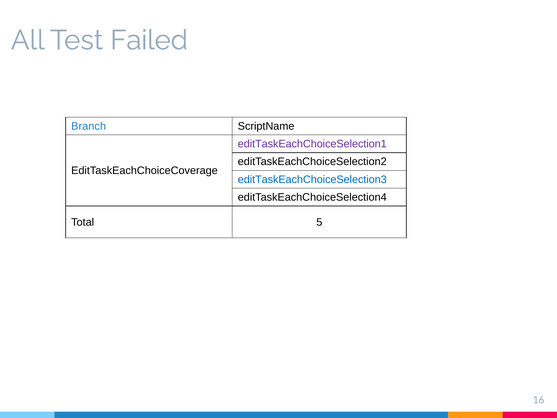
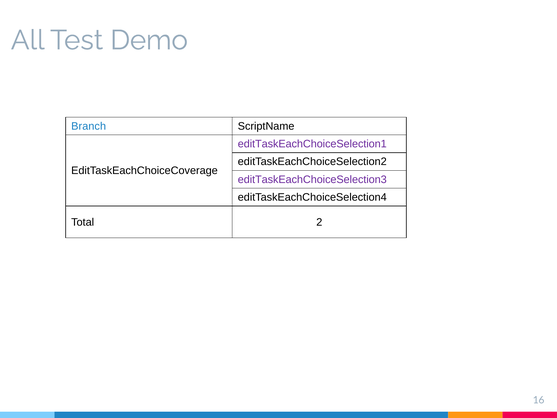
Failed: Failed -> Demo (149, 40)
editTaskEachChoiceSelection3 colour: blue -> purple (312, 179)
5: 5 -> 2 (319, 222)
